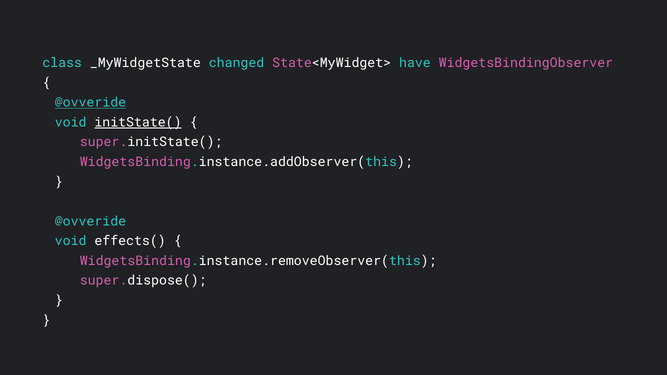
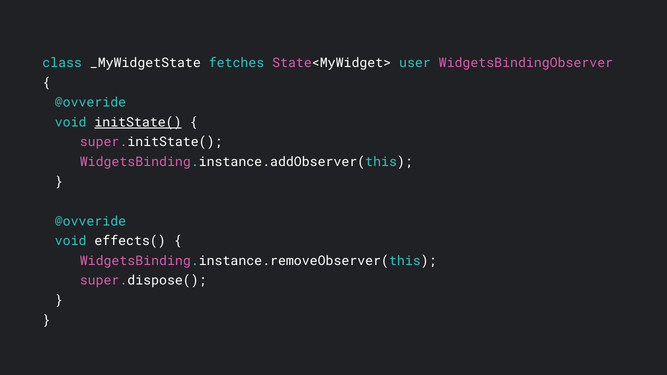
changed: changed -> fetches (237, 63)
have: have -> user (415, 63)
@ovveride underline: present -> none (90, 103)
